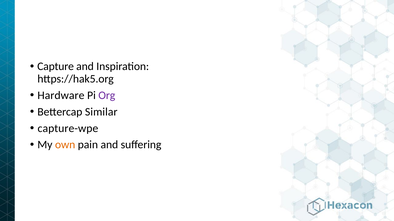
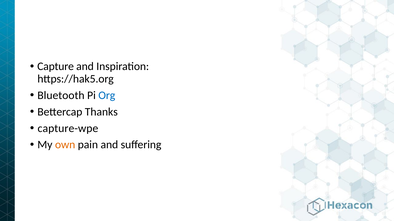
Hardware: Hardware -> Bluetooth (61, 96)
Org colour: purple -> blue (107, 96)
Similar: Similar -> Thanks (101, 112)
